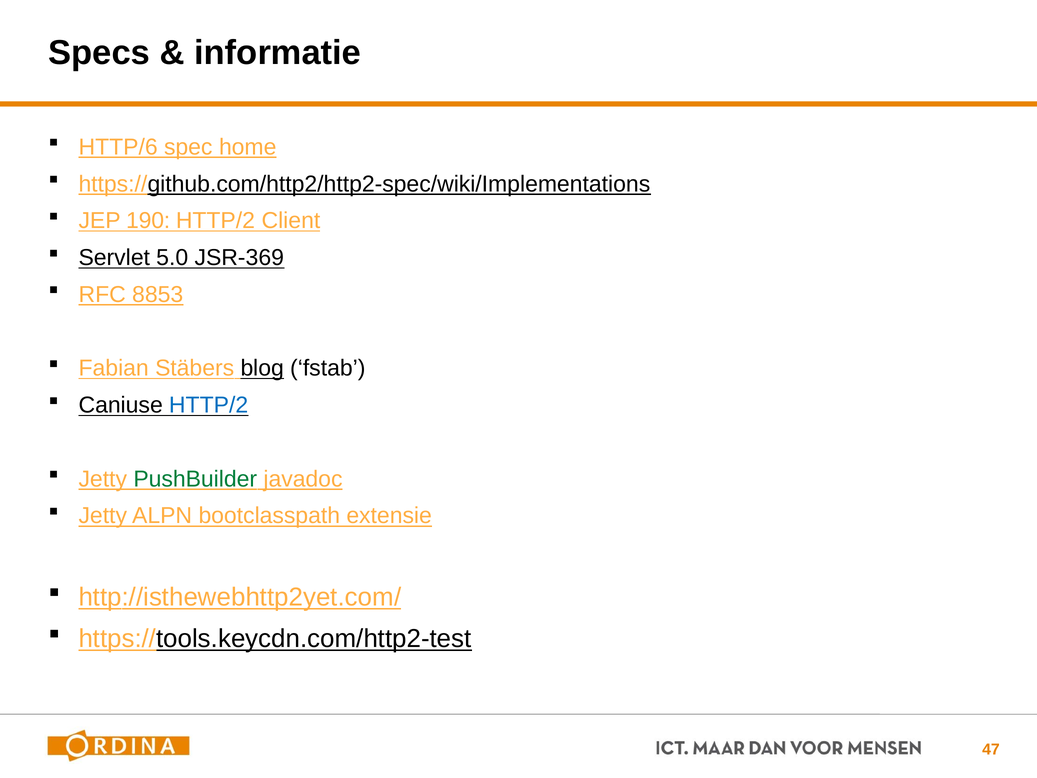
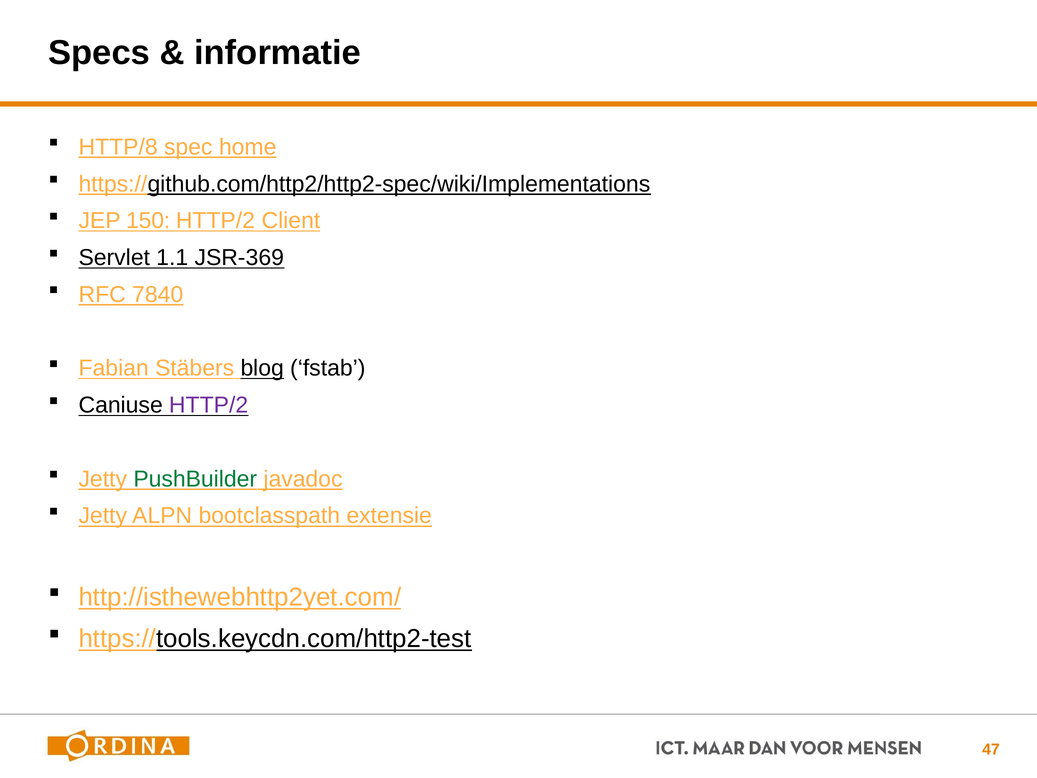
HTTP/6: HTTP/6 -> HTTP/8 (118, 147)
190: 190 -> 150 (148, 221)
5.0: 5.0 -> 1.1 (172, 258)
8853: 8853 -> 7840 (158, 295)
HTTP/2 colour: blue -> purple (209, 405)
